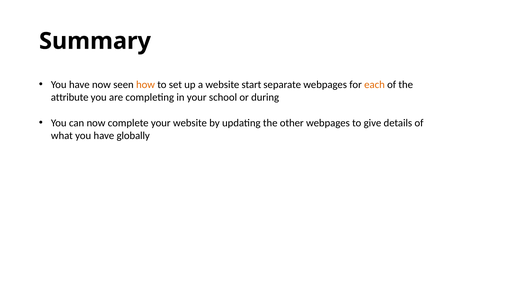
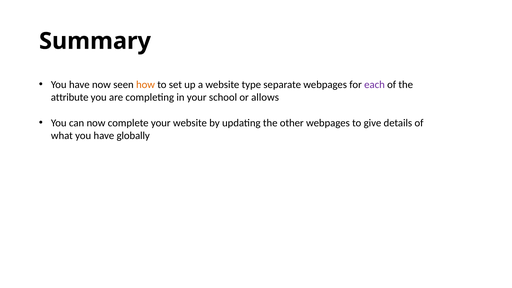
start: start -> type (251, 85)
each colour: orange -> purple (375, 85)
during: during -> allows (265, 97)
